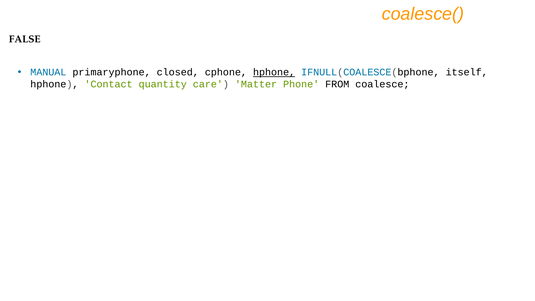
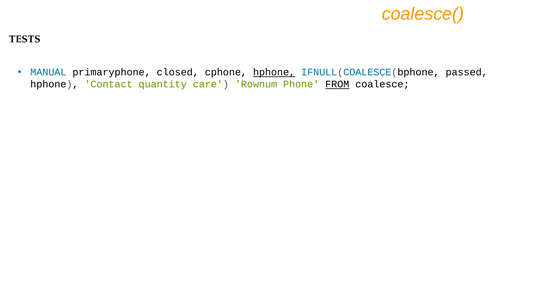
FALSE: FALSE -> TESTS (25, 39)
itself: itself -> passed (467, 72)
Matter: Matter -> Rownum (256, 84)
FROM underline: none -> present (337, 84)
